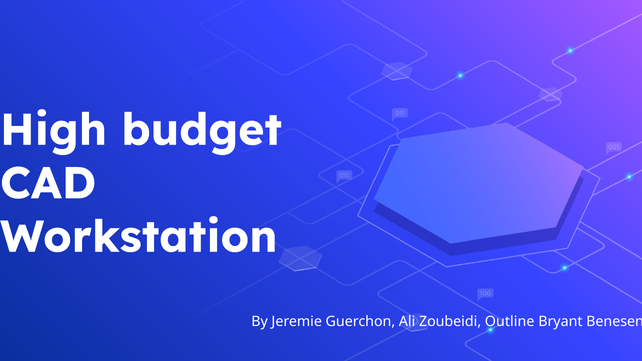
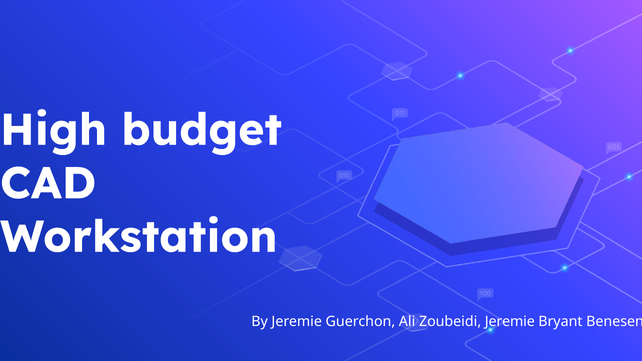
Zoubeidi Outline: Outline -> Jeremie (510, 322)
